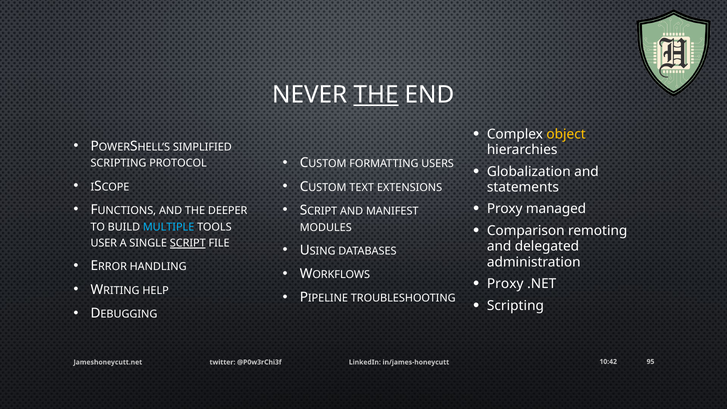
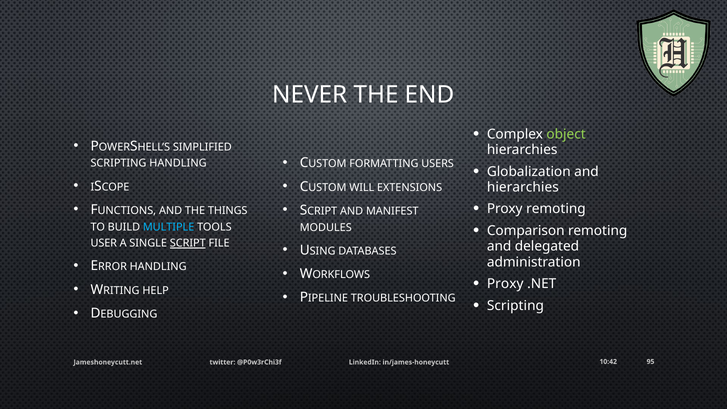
THE underline: present -> none (376, 95)
object colour: yellow -> light green (566, 134)
SCRIPTING PROTOCOL: PROTOCOL -> HANDLING (178, 163)
TEXT: TEXT -> WILL (362, 187)
statements: statements -> hierarchies (523, 187)
Proxy managed: managed -> remoting (556, 209)
DEEPER: DEEPER -> THINGS (228, 211)
